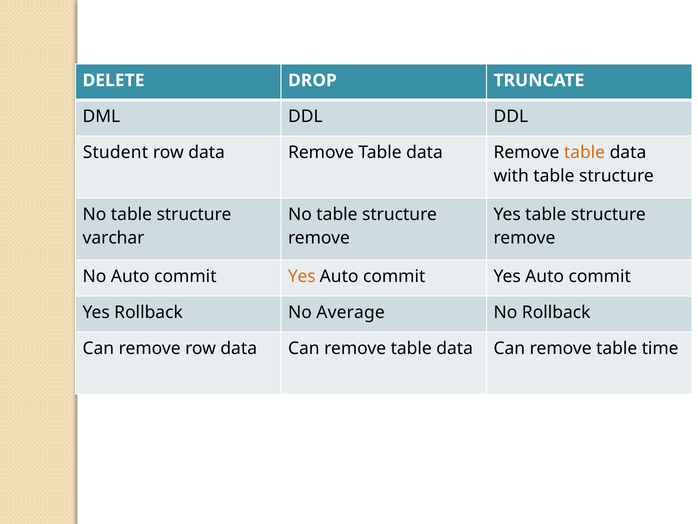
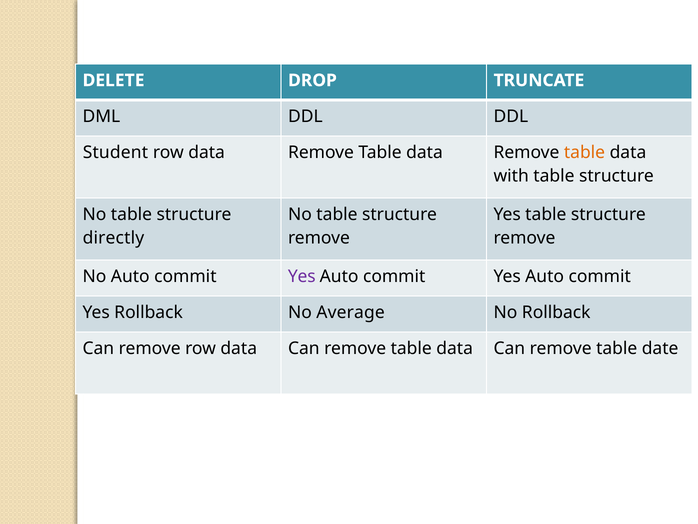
varchar: varchar -> directly (113, 238)
Yes colour: orange -> purple (302, 276)
time: time -> date (660, 348)
